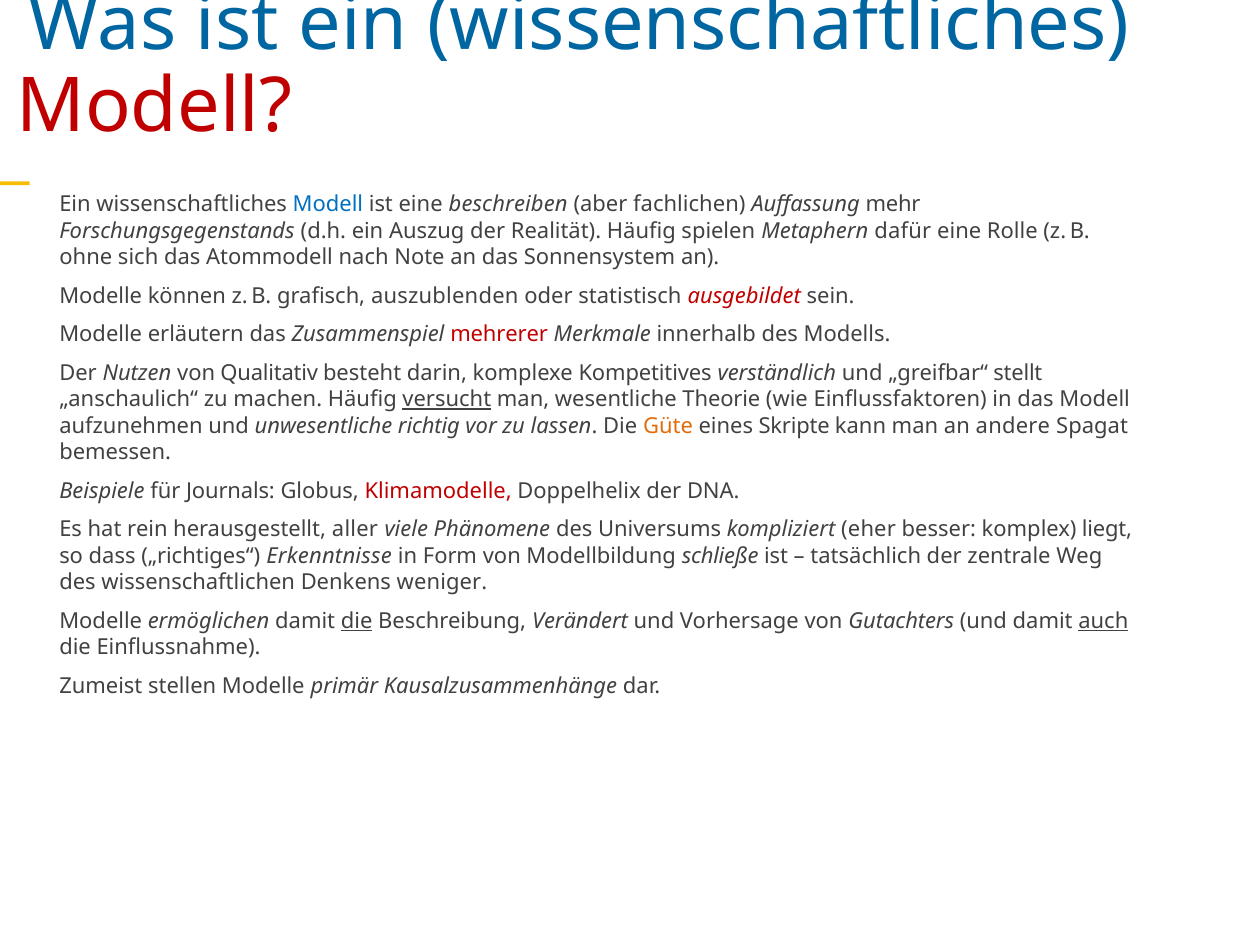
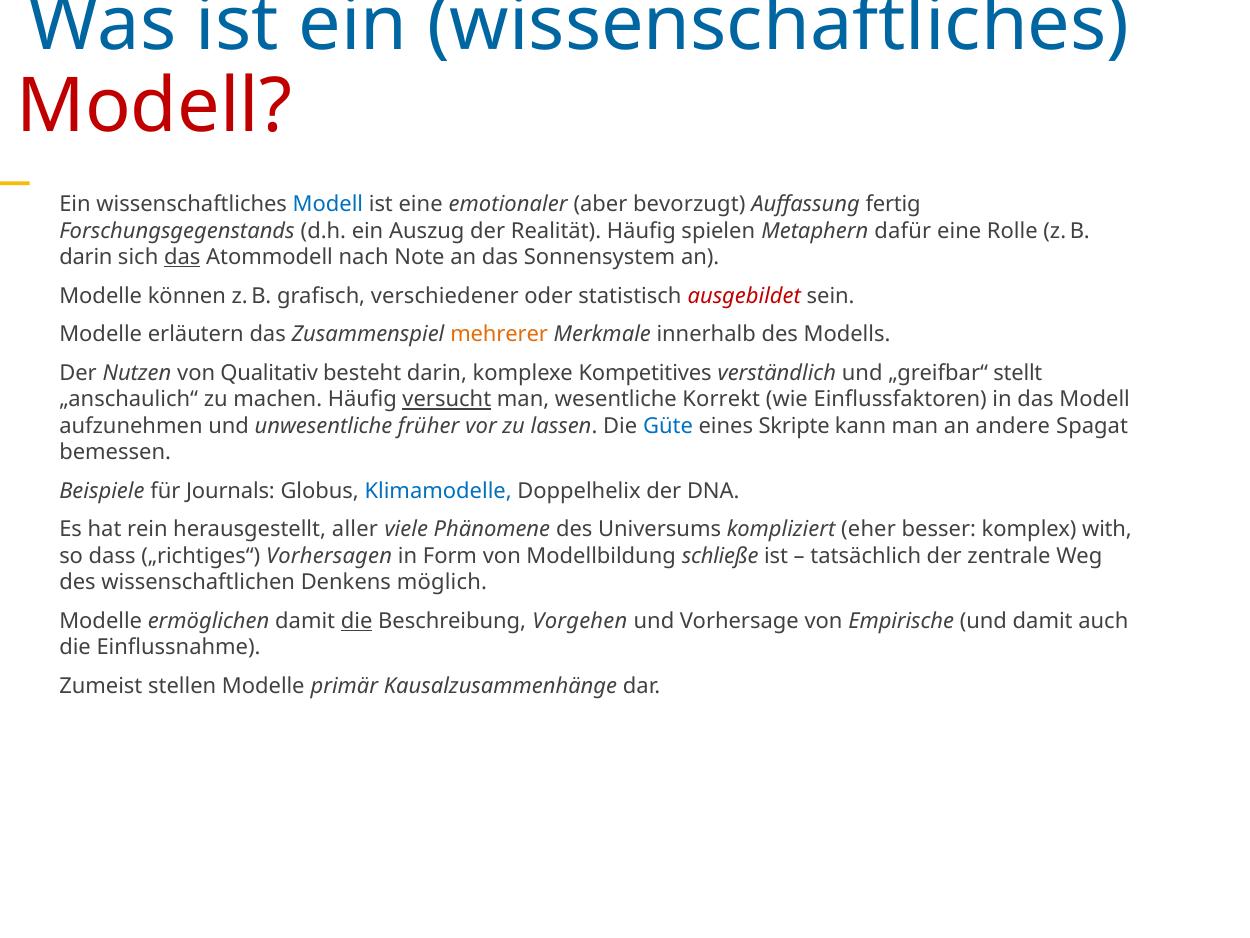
beschreiben: beschreiben -> emotionaler (508, 204)
fachlichen: fachlichen -> bevorzugt (689, 204)
mehr: mehr -> fertig (893, 204)
ohne: ohne -> darin (86, 257)
das underline: none -> present (182, 257)
auszublenden: auszublenden -> verschiedener (445, 296)
mehrerer colour: red -> orange (499, 334)
Theorie: Theorie -> Korrekt (721, 399)
richtig: richtig -> früher (429, 426)
Güte colour: orange -> blue (668, 426)
Klimamodelle colour: red -> blue (438, 491)
liegt: liegt -> with (1107, 529)
Erkenntnisse: Erkenntnisse -> Vorhersagen (329, 556)
weniger: weniger -> möglich (442, 582)
Verändert: Verändert -> Vorgehen (580, 621)
Gutachters: Gutachters -> Empirische (901, 621)
auch underline: present -> none (1103, 621)
